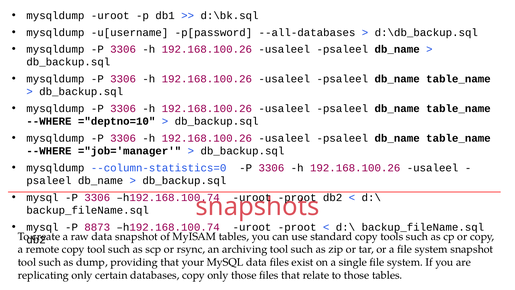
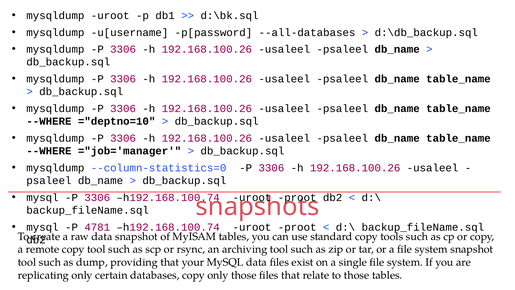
8873: 8873 -> 4781 (97, 227)
